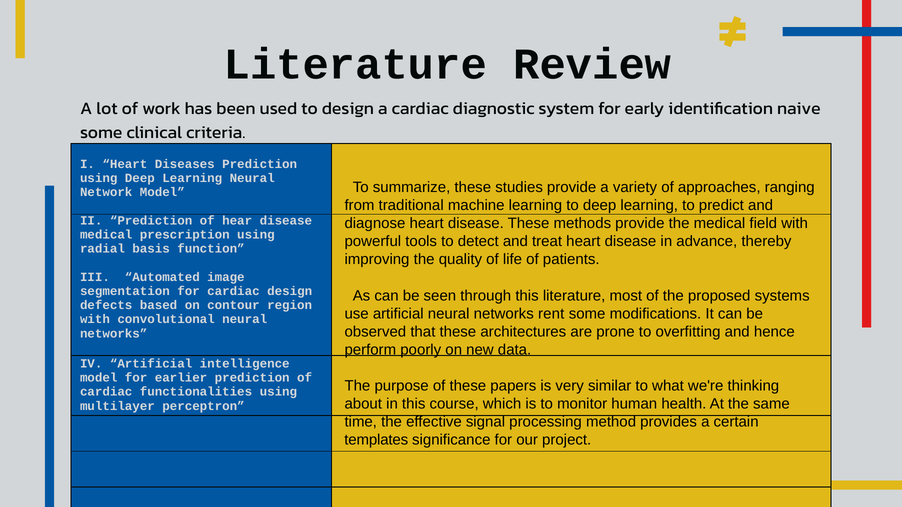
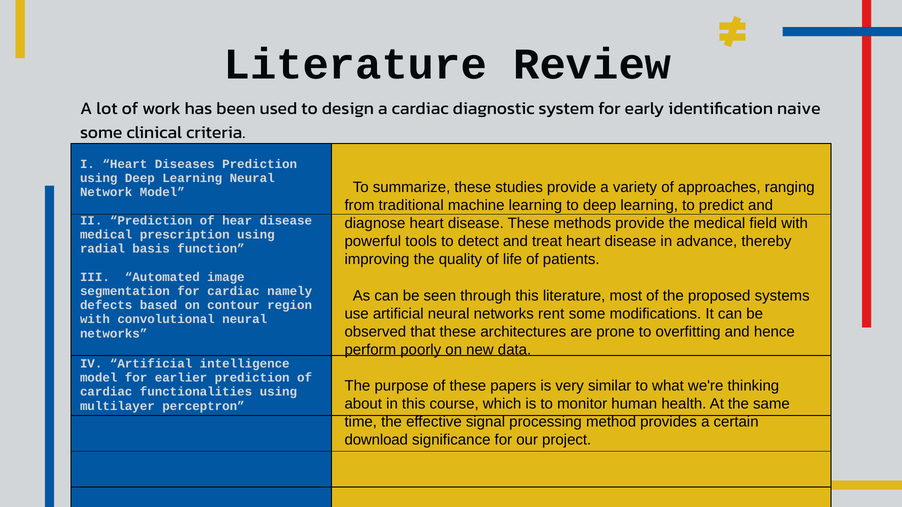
cardiac design: design -> namely (290, 291)
templates: templates -> download (376, 440)
